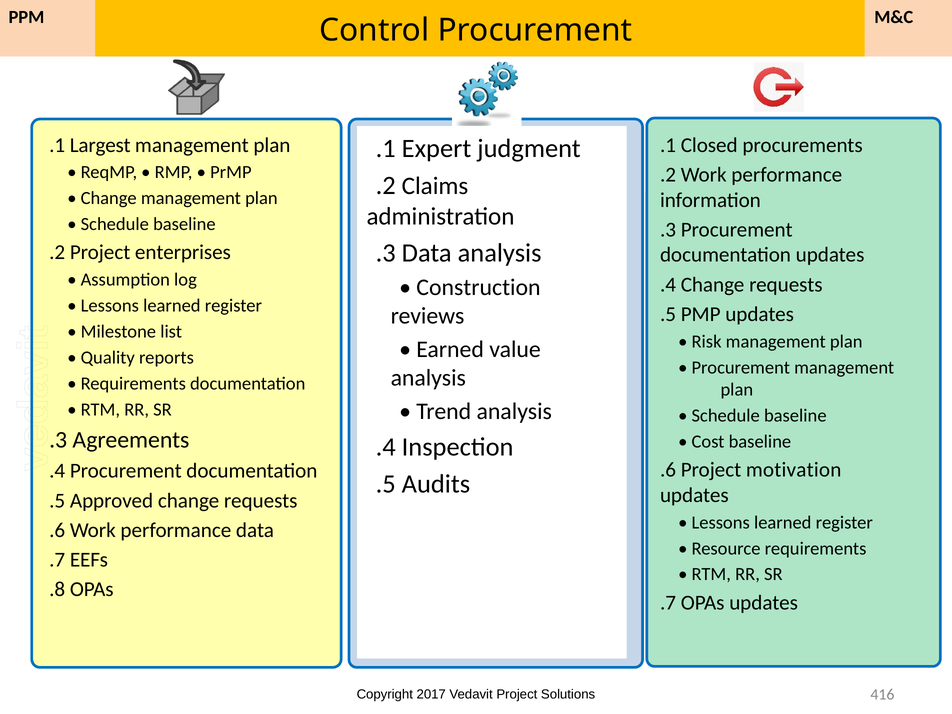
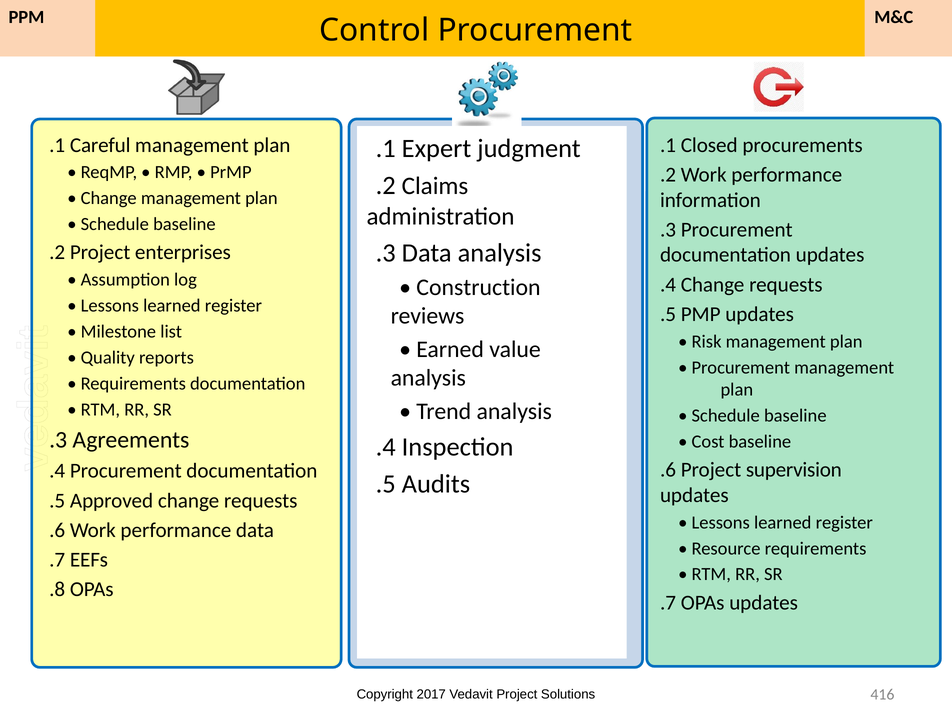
Largest: Largest -> Careful (100, 145)
motivation: motivation -> supervision (794, 470)
